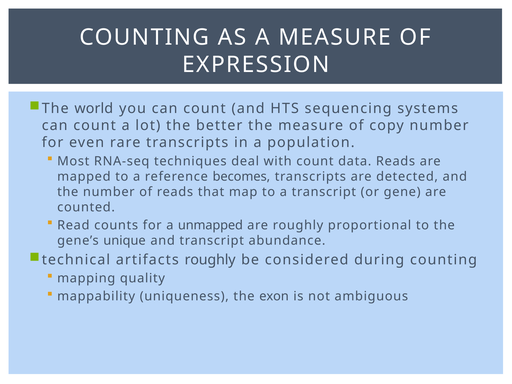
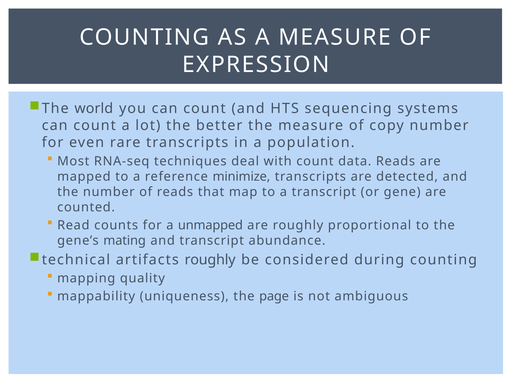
becomes: becomes -> minimize (241, 177)
unique: unique -> mating (125, 241)
exon: exon -> page (274, 296)
